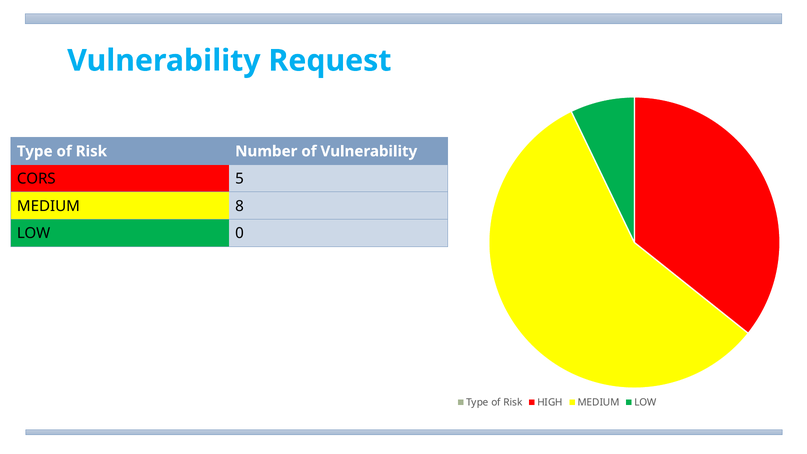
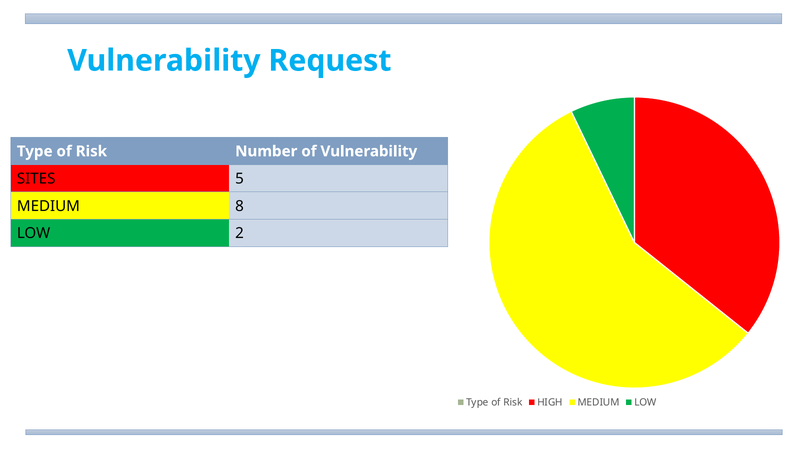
CORS: CORS -> SITES (36, 179)
0: 0 -> 2 (240, 233)
